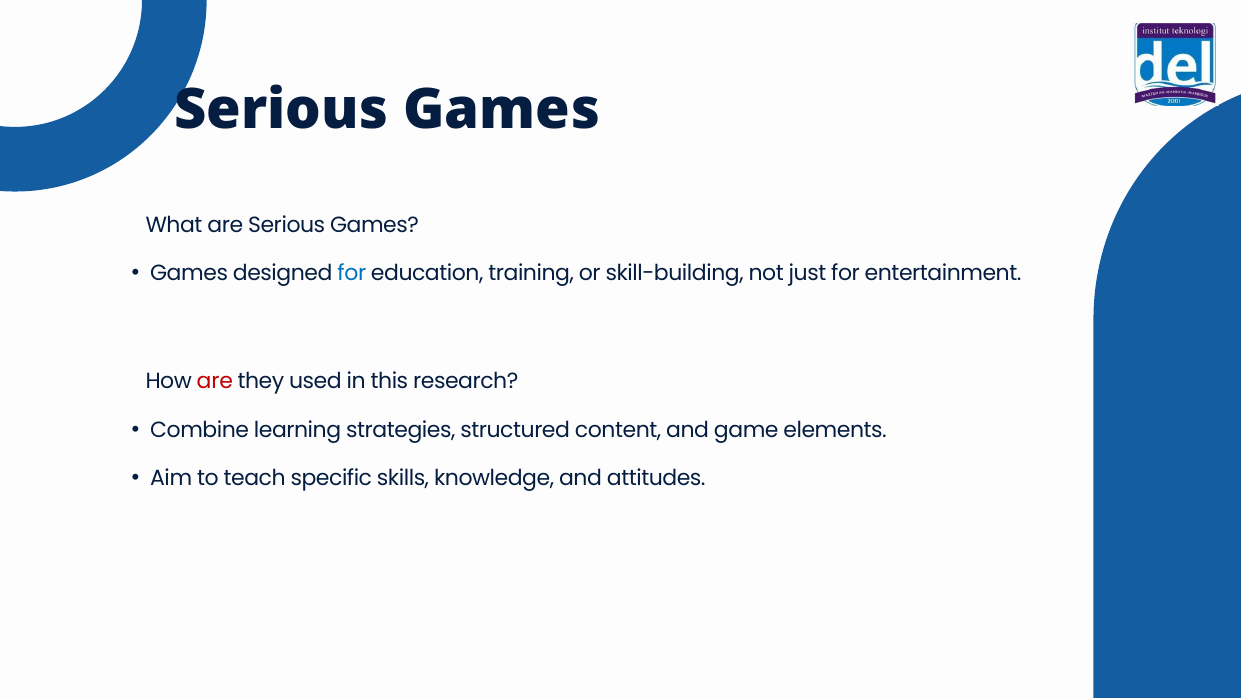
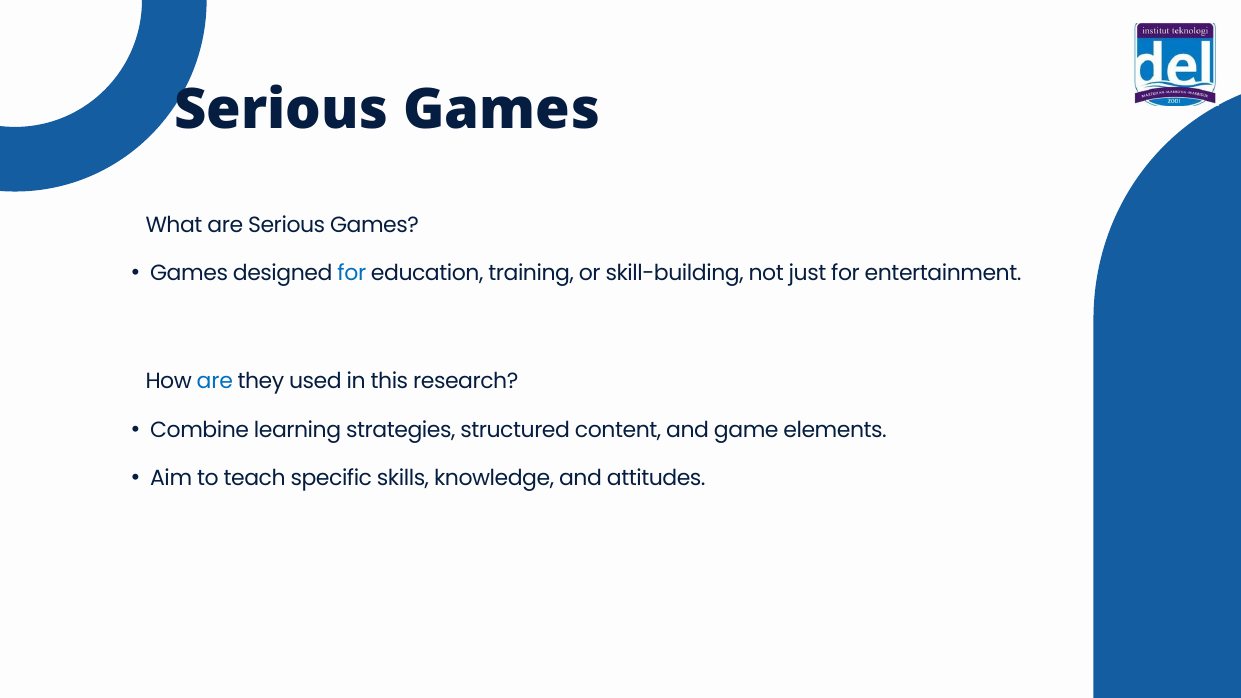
are colour: red -> blue (215, 382)
